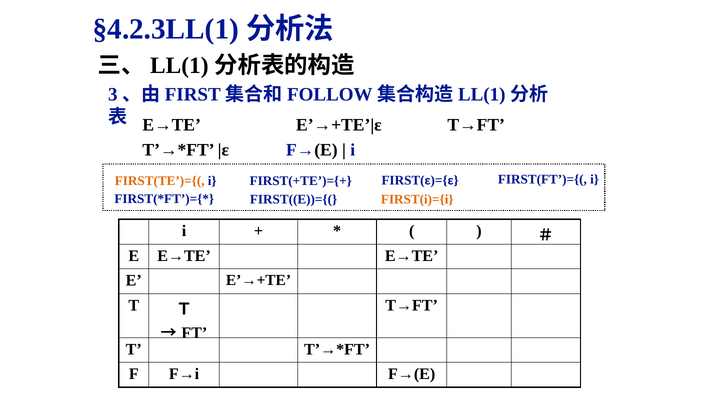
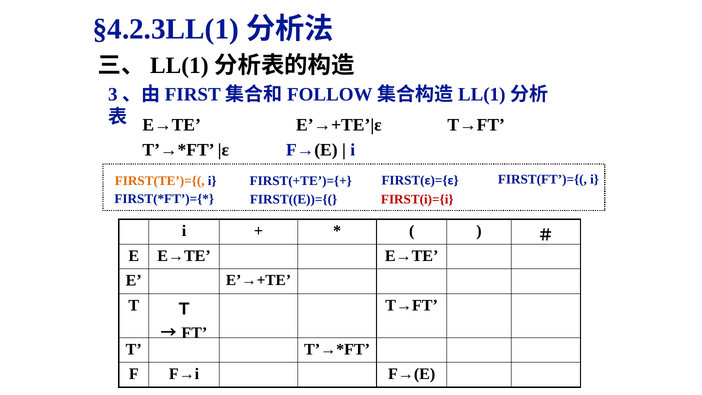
FIRST(i)={i colour: orange -> red (417, 199)
